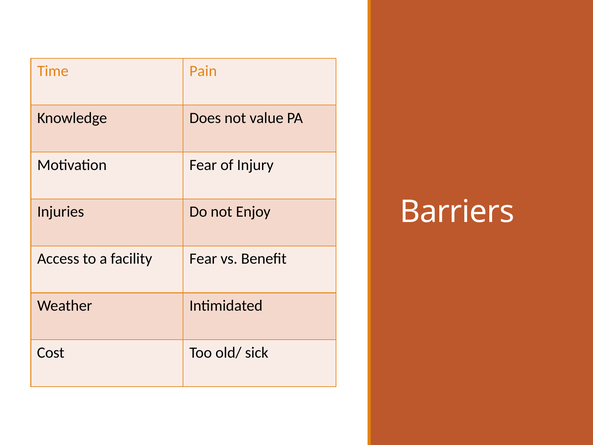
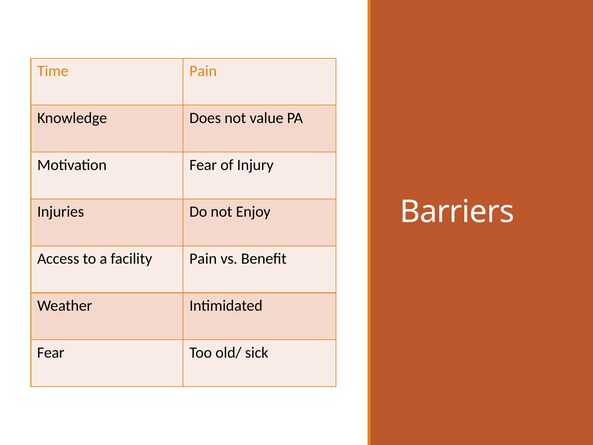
facility Fear: Fear -> Pain (203, 259)
Cost: Cost -> Fear (51, 352)
